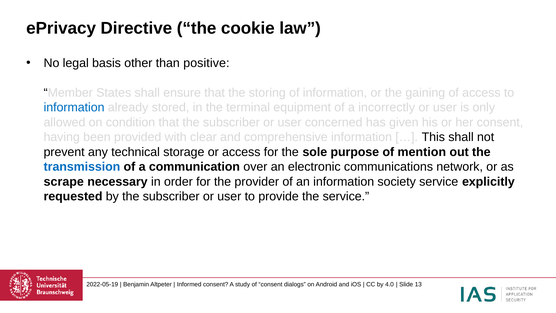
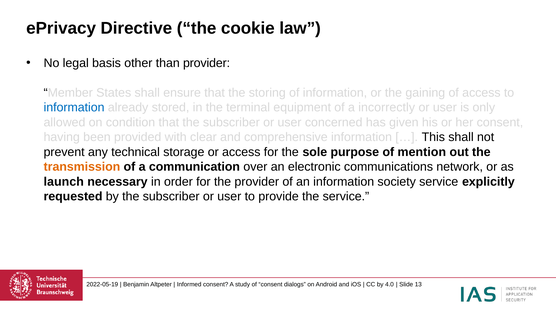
than positive: positive -> provider (207, 63)
transmission colour: blue -> orange (82, 167)
scrape: scrape -> launch (64, 182)
